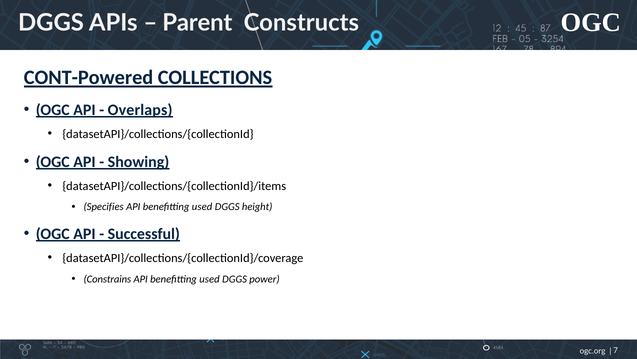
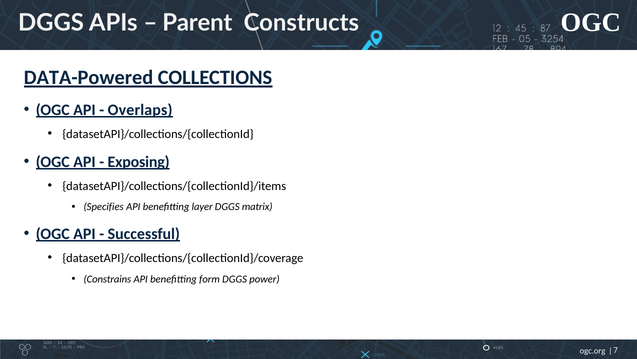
CONT-Powered: CONT-Powered -> DATA-Powered (89, 78)
Showing: Showing -> Exposing (139, 162)
used: used -> layer (202, 207)
height: height -> matrix (257, 207)
used: used -> form (210, 279)
